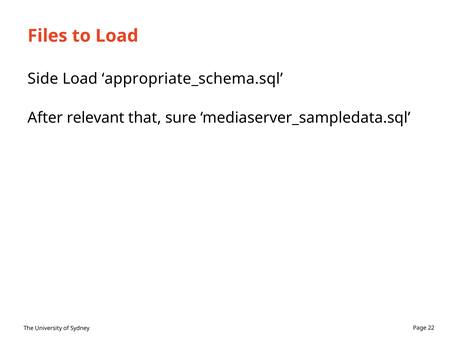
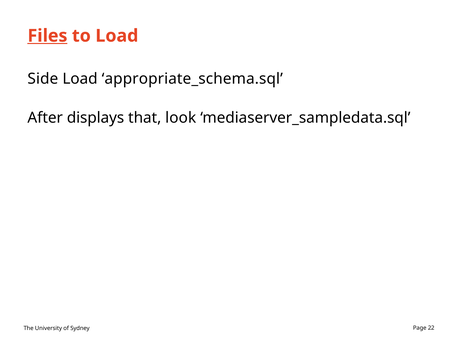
Files underline: none -> present (47, 36)
relevant: relevant -> displays (96, 118)
sure: sure -> look (181, 118)
